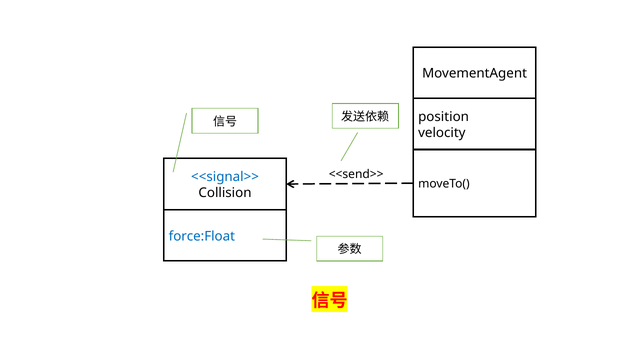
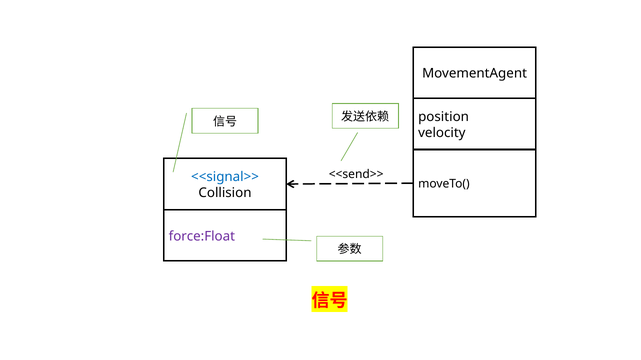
force:Float colour: blue -> purple (202, 237)
